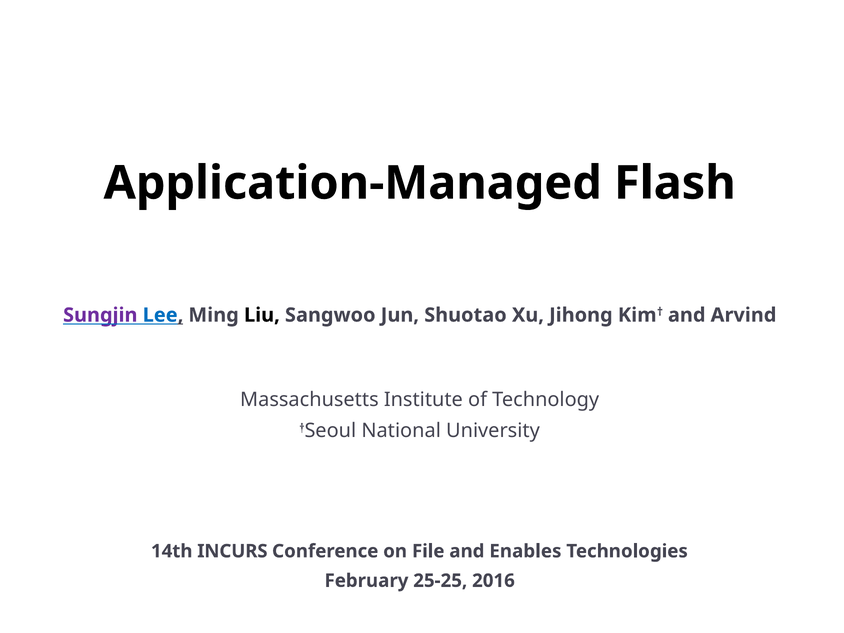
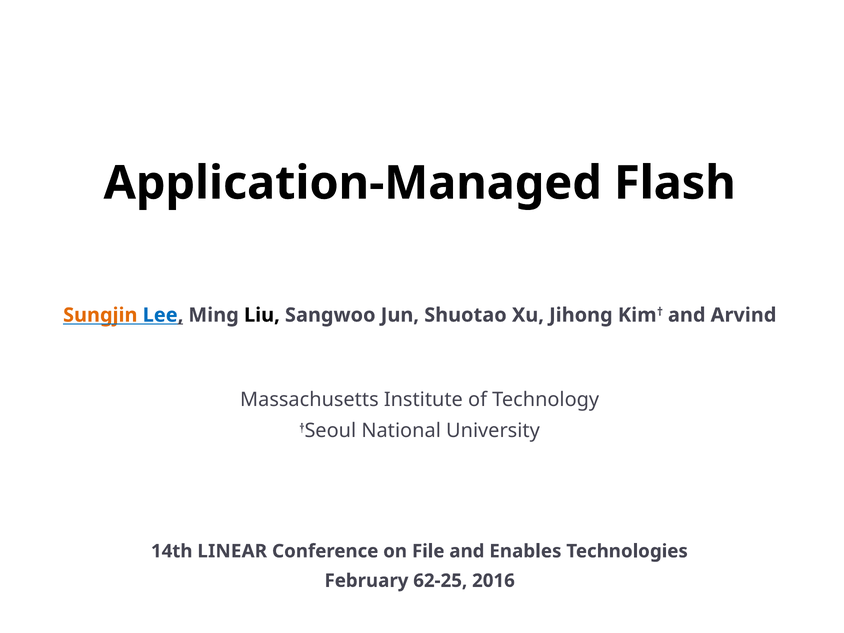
Sungjin colour: purple -> orange (100, 315)
INCURS: INCURS -> LINEAR (232, 551)
25-25: 25-25 -> 62-25 (440, 581)
